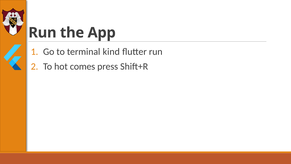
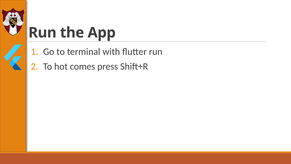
kind: kind -> with (111, 52)
